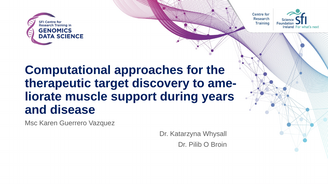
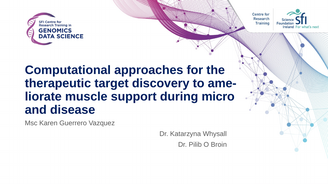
years: years -> micro (218, 97)
